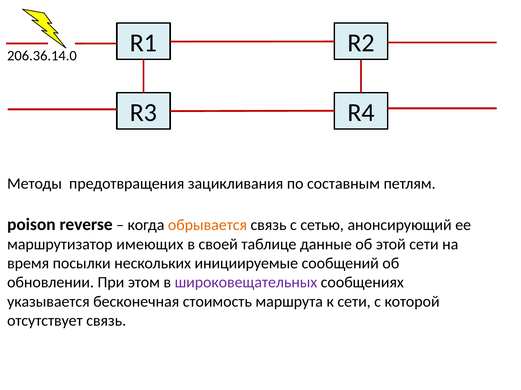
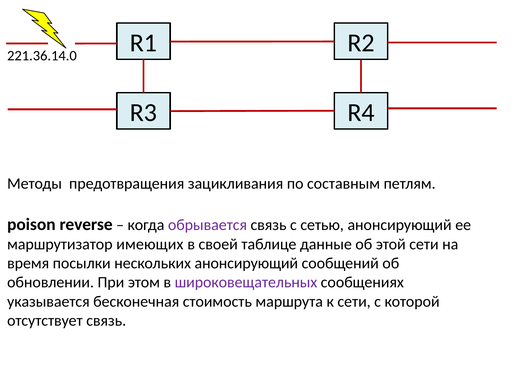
206.36.14.0: 206.36.14.0 -> 221.36.14.0 (42, 56)
обрывается colour: orange -> purple (207, 225)
нескольких инициируемые: инициируемые -> анонсирующий (246, 264)
